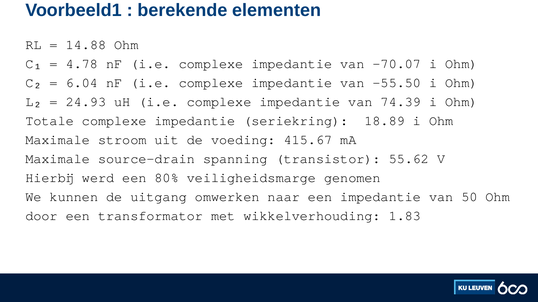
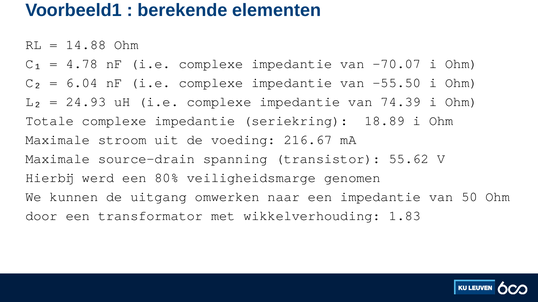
415.67: 415.67 -> 216.67 (308, 140)
